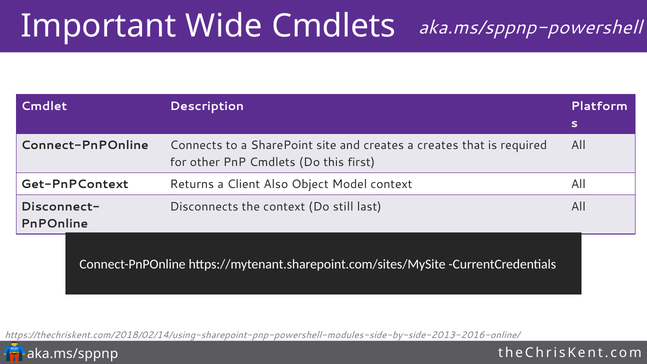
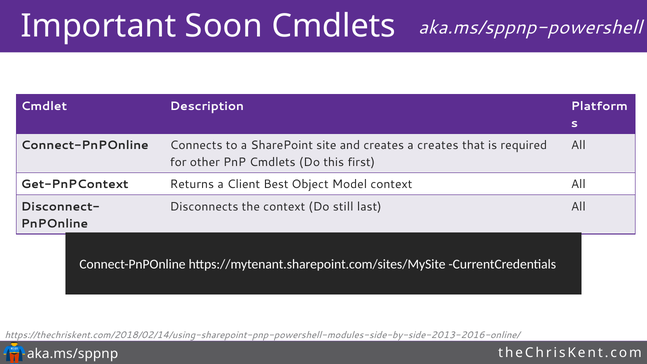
Wide: Wide -> Soon (224, 26)
Also: Also -> Best (276, 184)
